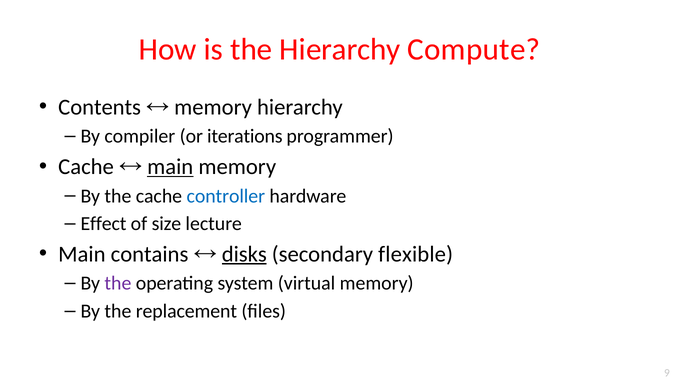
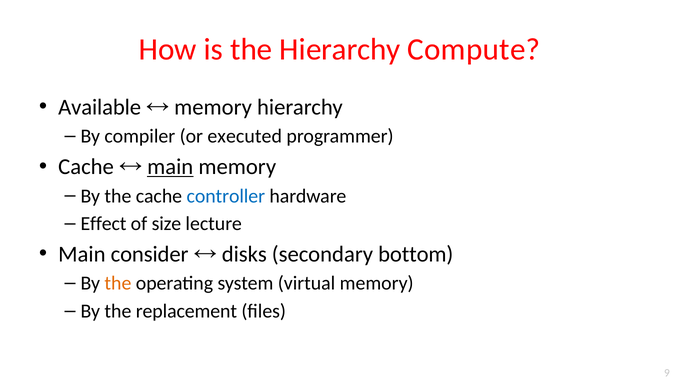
Contents: Contents -> Available (100, 107)
iterations: iterations -> executed (245, 136)
contains: contains -> consider (150, 254)
disks underline: present -> none (244, 254)
flexible: flexible -> bottom (416, 254)
the colour: purple -> orange (118, 283)
